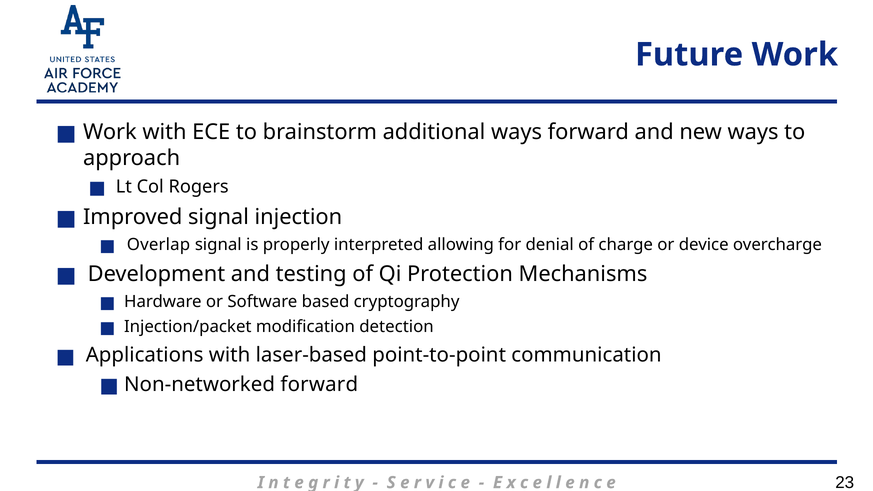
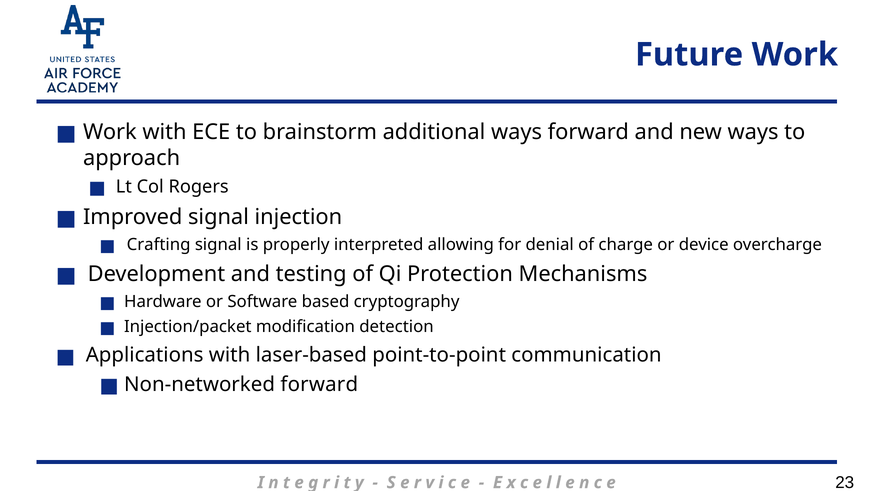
Overlap: Overlap -> Crafting (159, 245)
